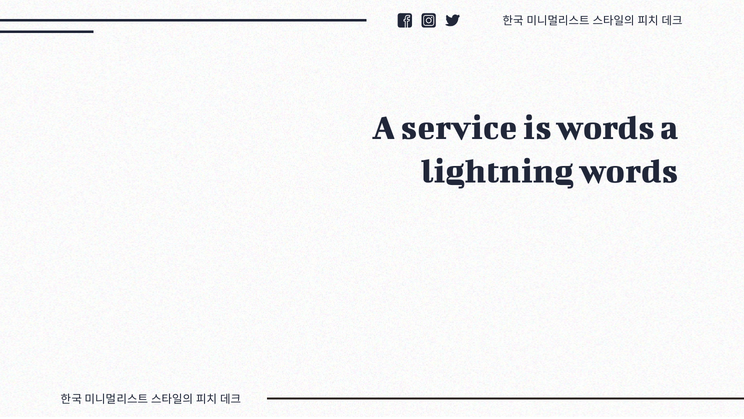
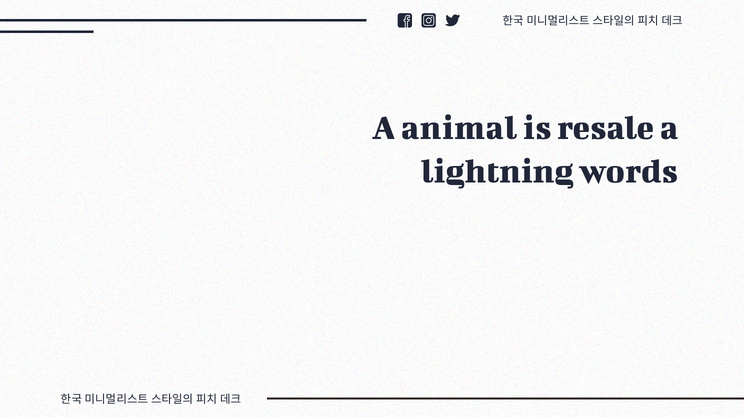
service: service -> animal (459, 127)
is words: words -> resale (606, 127)
